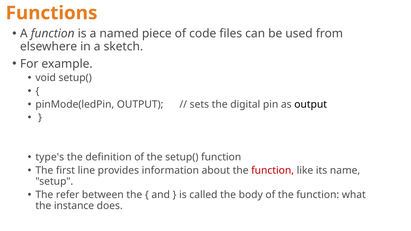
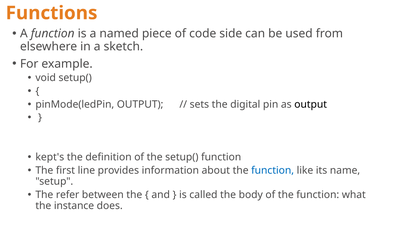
files: files -> side (231, 34)
type's: type's -> kept's (50, 157)
function colour: red -> blue (273, 171)
